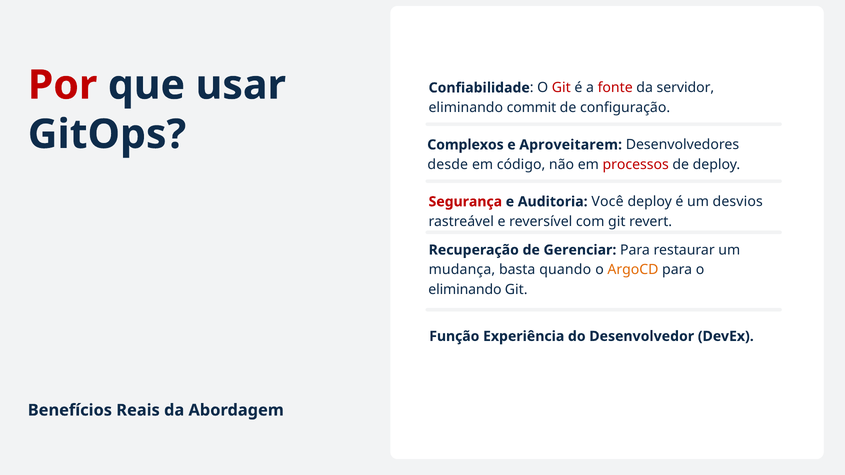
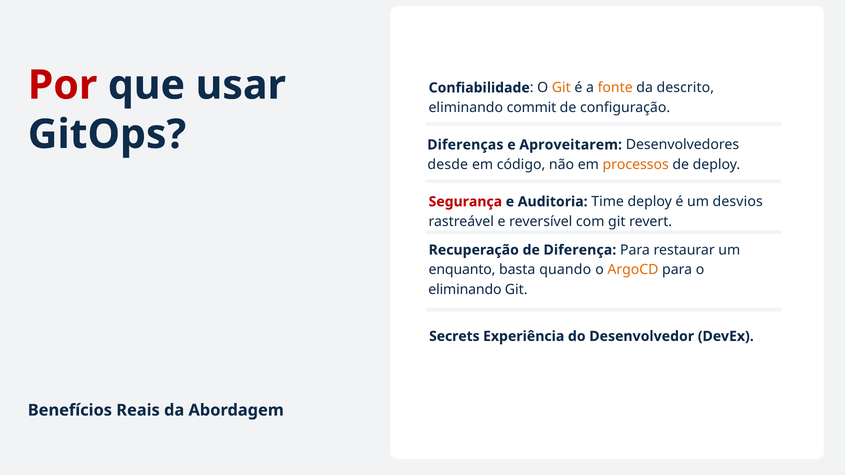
Git colour: red -> orange (561, 88)
fonte colour: red -> orange (615, 88)
servidor: servidor -> descrito (685, 88)
Complexos: Complexos -> Diferenças (465, 145)
processos colour: red -> orange (636, 165)
Você: Você -> Time (608, 202)
Gerenciar: Gerenciar -> Diferença (580, 250)
mudança: mudança -> enquanto (462, 270)
Função: Função -> Secrets (454, 336)
